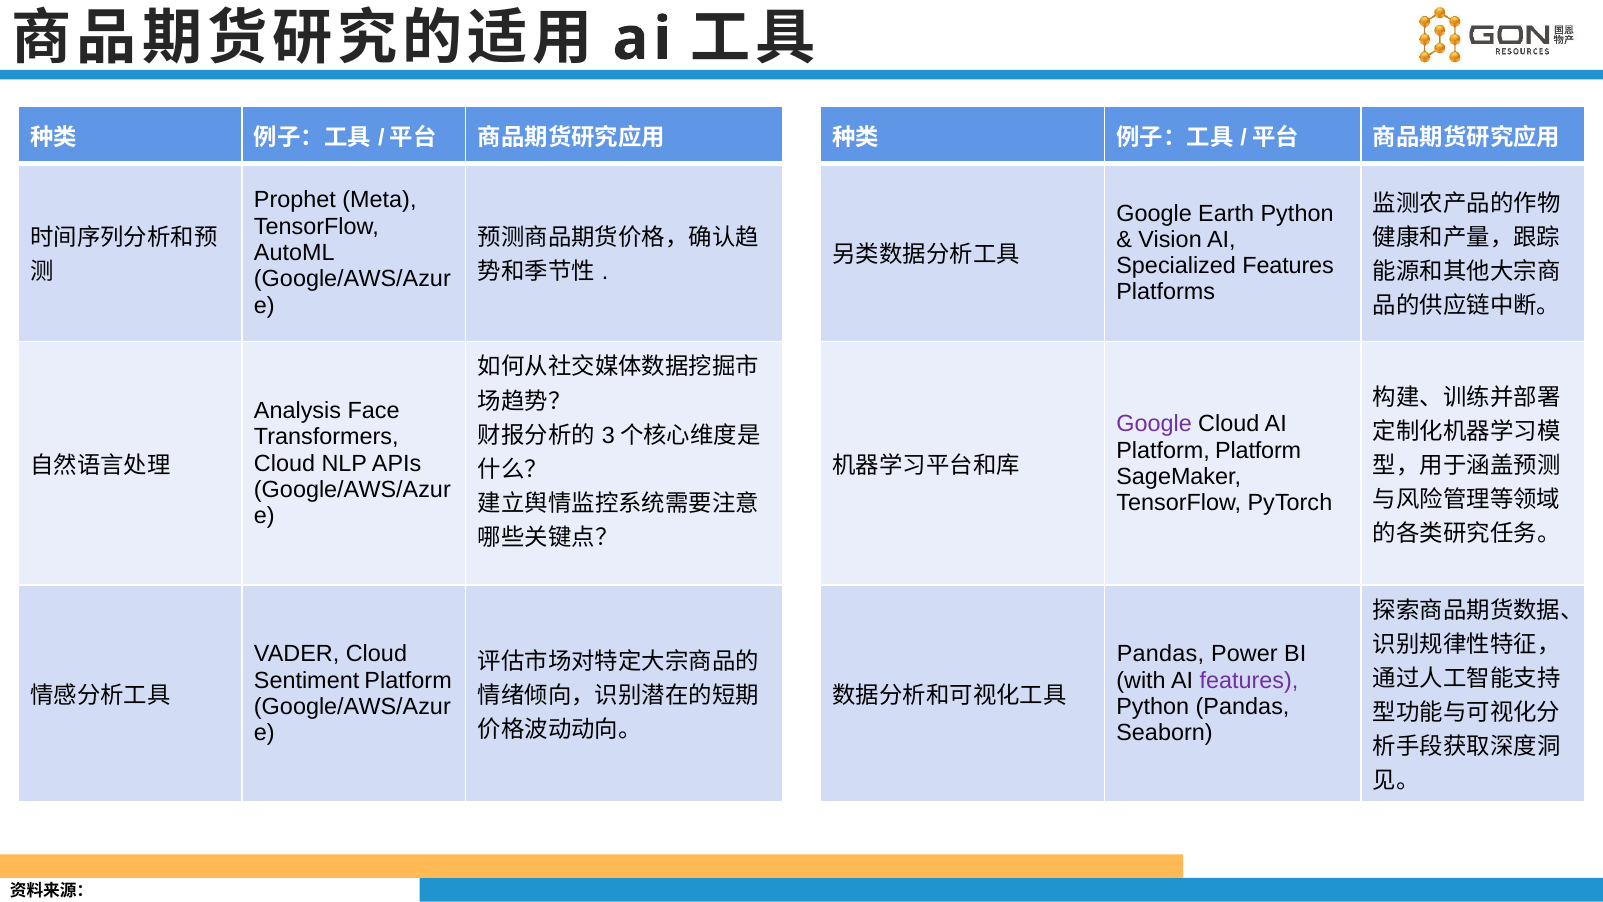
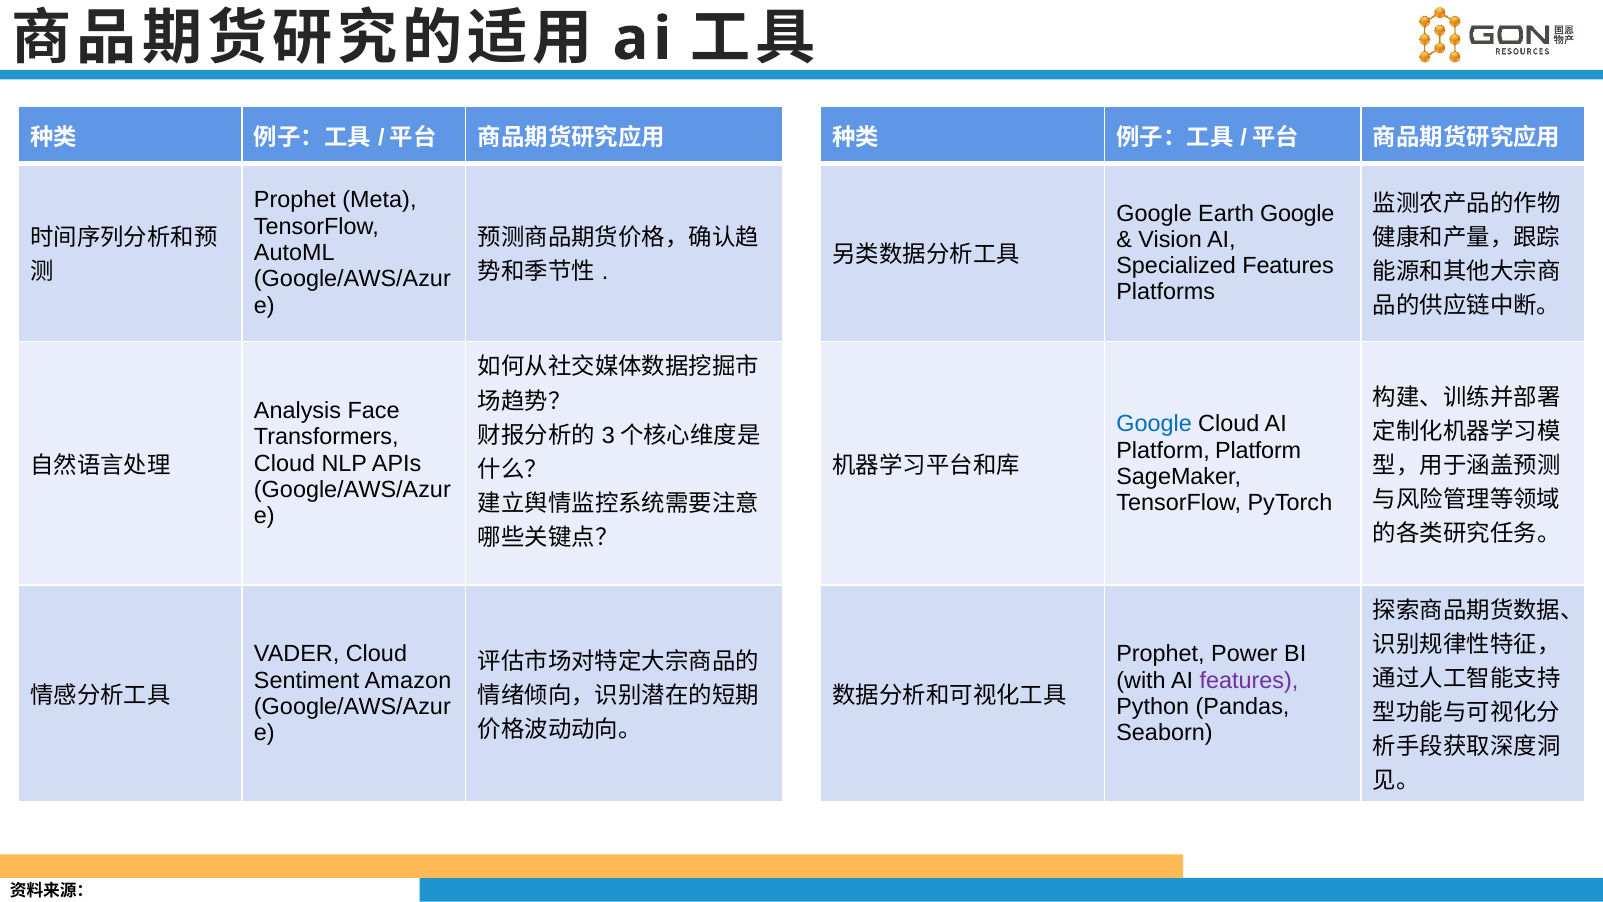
Earth Python: Python -> Google (1297, 213)
Google colour: purple -> blue (1154, 424)
Pandas: Pandas -> Prophet (1161, 654)
Sentiment Platform: Platform -> Amazon (408, 680)
